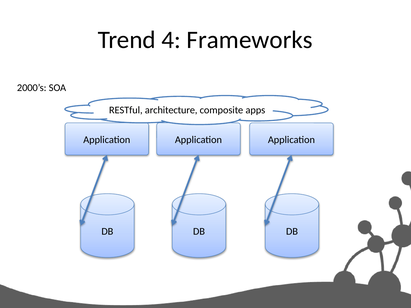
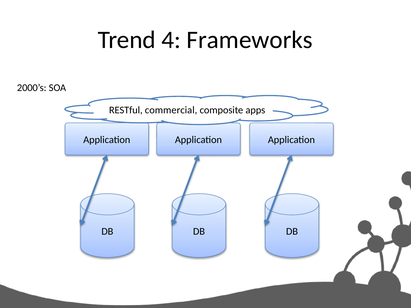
architecture: architecture -> commercial (171, 110)
